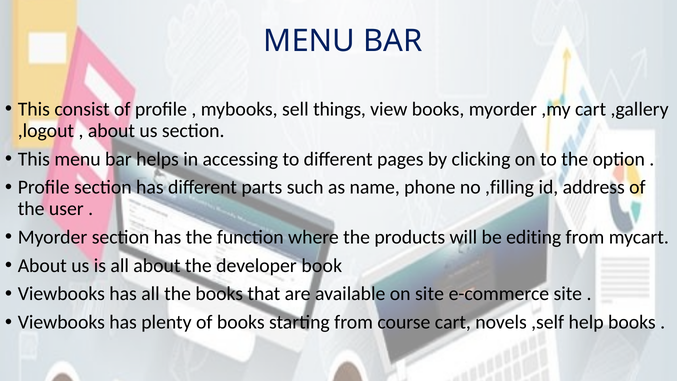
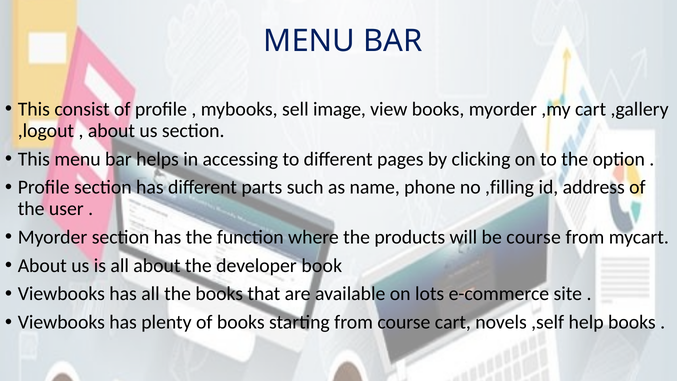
things: things -> image (339, 109)
be editing: editing -> course (534, 237)
on site: site -> lots (430, 294)
